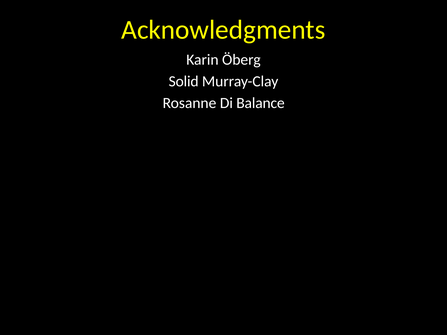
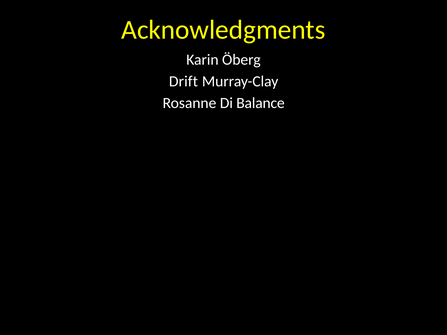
Solid: Solid -> Drift (183, 81)
